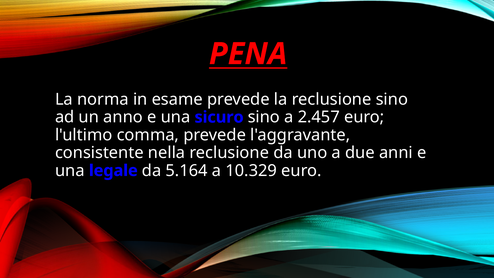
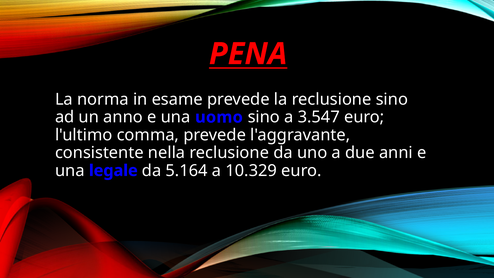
sicuro: sicuro -> uomo (219, 117)
2.457: 2.457 -> 3.547 (319, 117)
